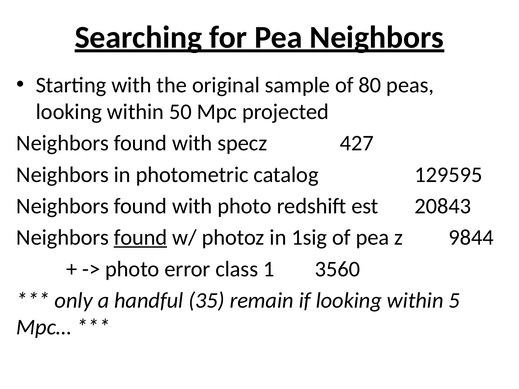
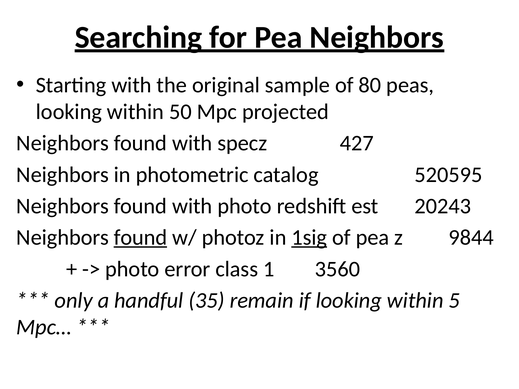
129595: 129595 -> 520595 (448, 175)
20843: 20843 -> 20243 (443, 206)
1sig underline: none -> present (309, 238)
